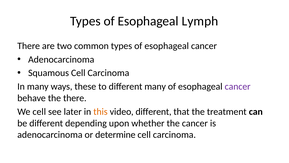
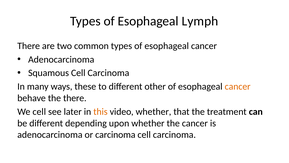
different many: many -> other (155, 86)
cancer colour: purple -> orange (238, 86)
video different: different -> whether (153, 111)
or determine: determine -> carcinoma (115, 134)
